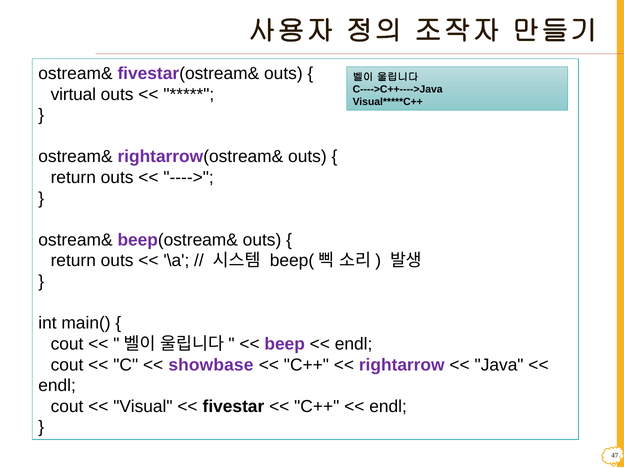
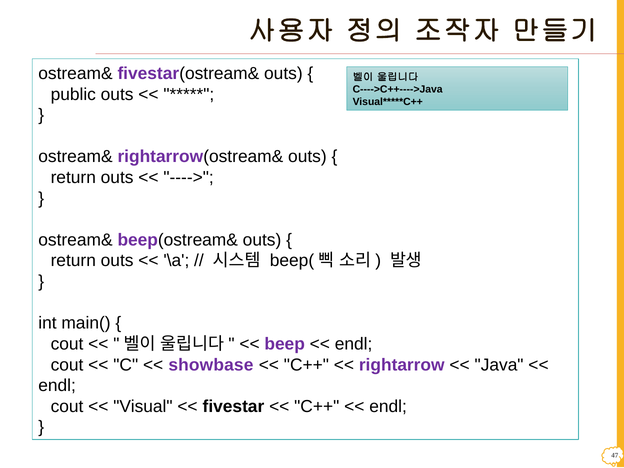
virtual: virtual -> public (73, 94)
